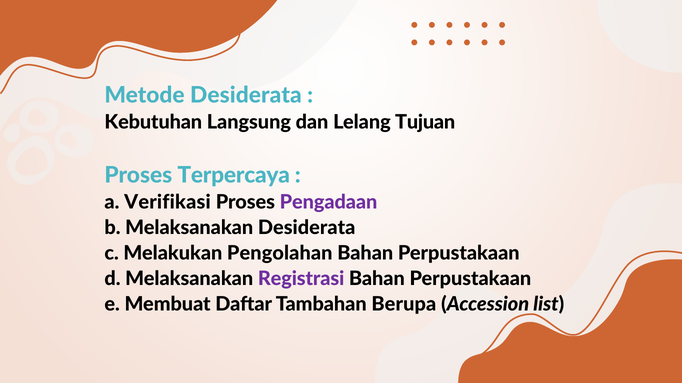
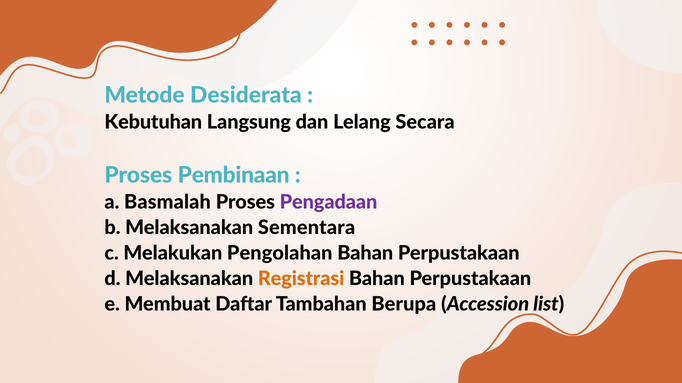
Tujuan: Tujuan -> Secara (425, 122)
Terpercaya: Terpercaya -> Pembinaan (234, 175)
Verifikasi: Verifikasi -> Basmalah (167, 203)
Melaksanakan Desiderata: Desiderata -> Sementara (307, 228)
Registrasi colour: purple -> orange (301, 279)
